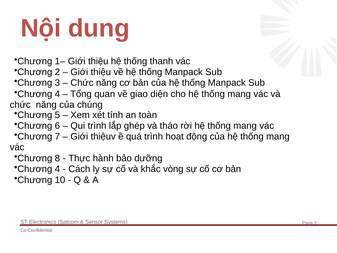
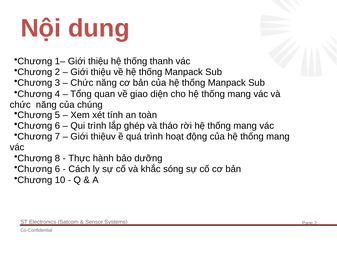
4: 4 -> 6 (57, 169)
vòng: vòng -> sóng (173, 169)
